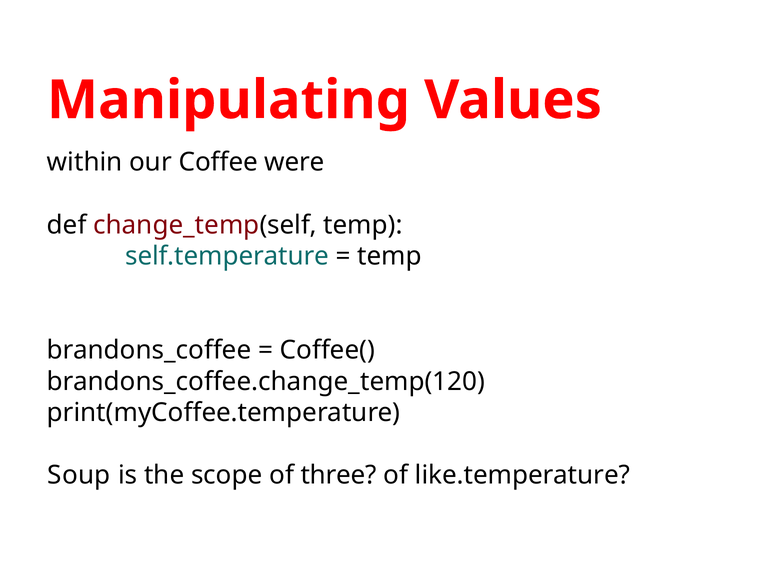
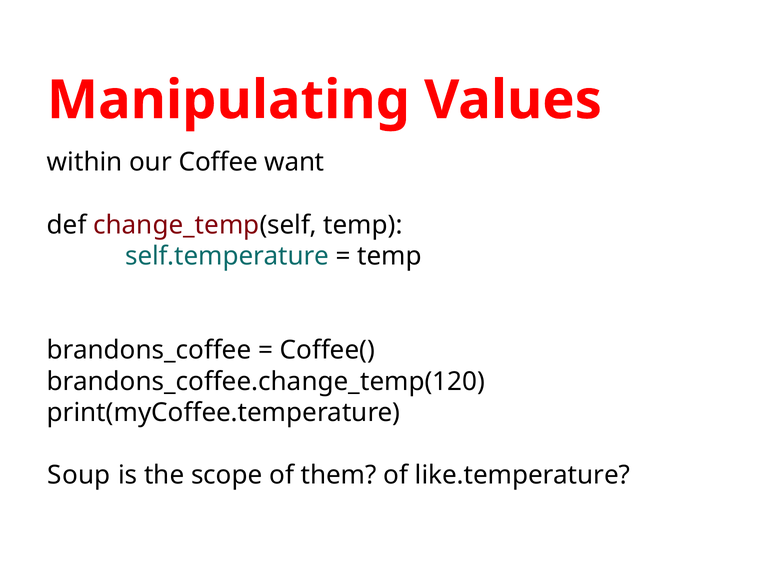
were: were -> want (294, 162)
three: three -> them (339, 475)
